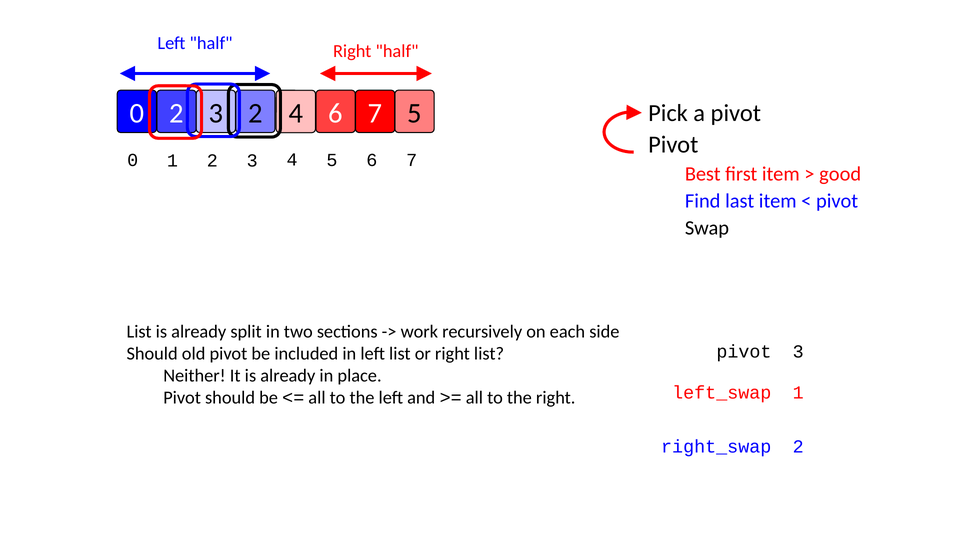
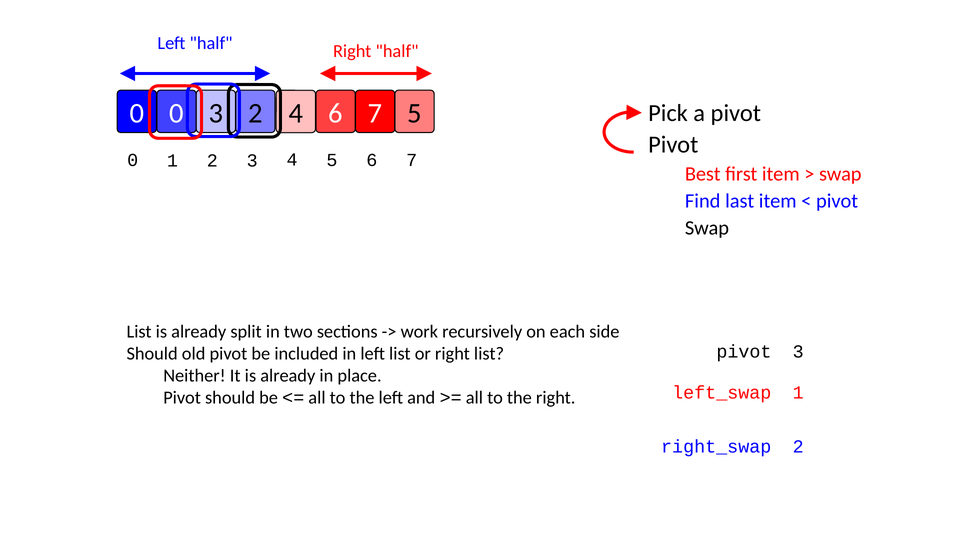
0 2: 2 -> 0 (177, 113)
good: good -> swap (840, 174)
